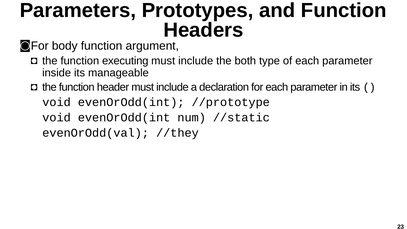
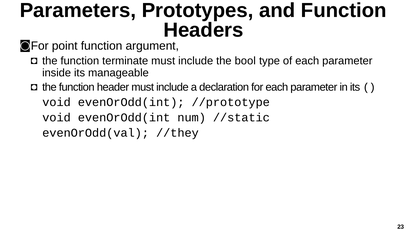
body: body -> point (65, 46)
executing: executing -> terminate (125, 61)
both: both -> bool (245, 61)
